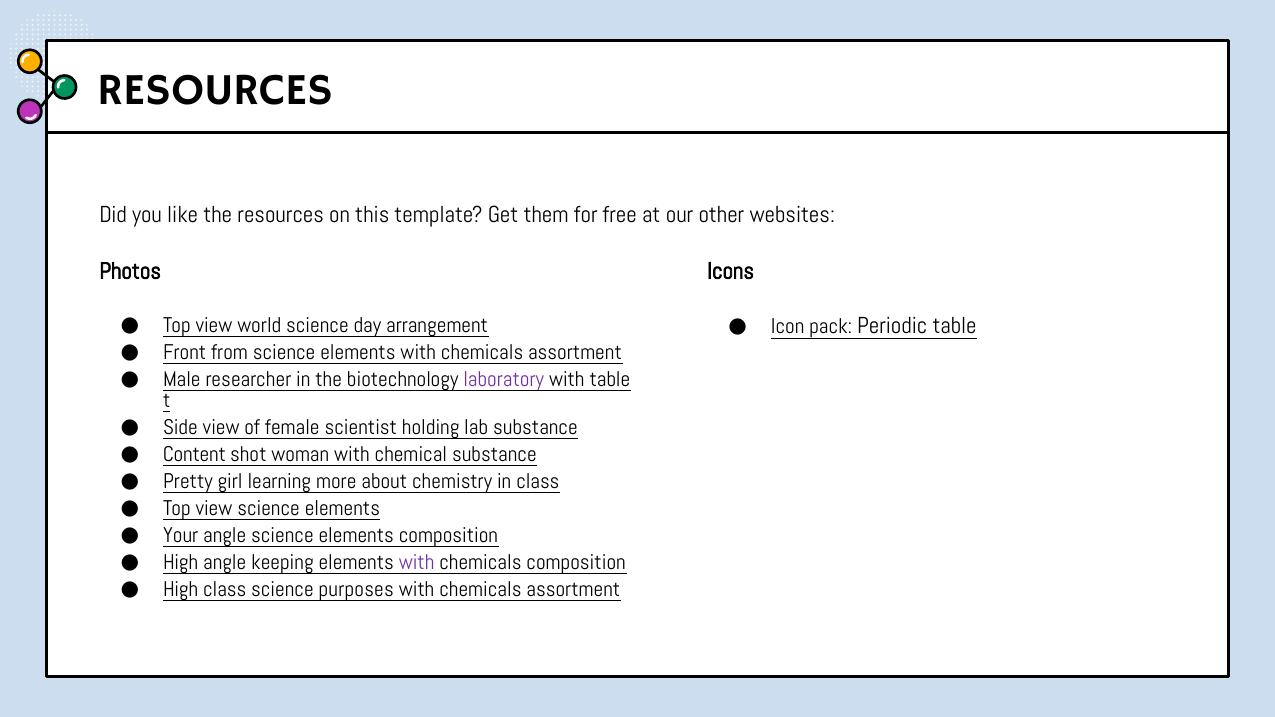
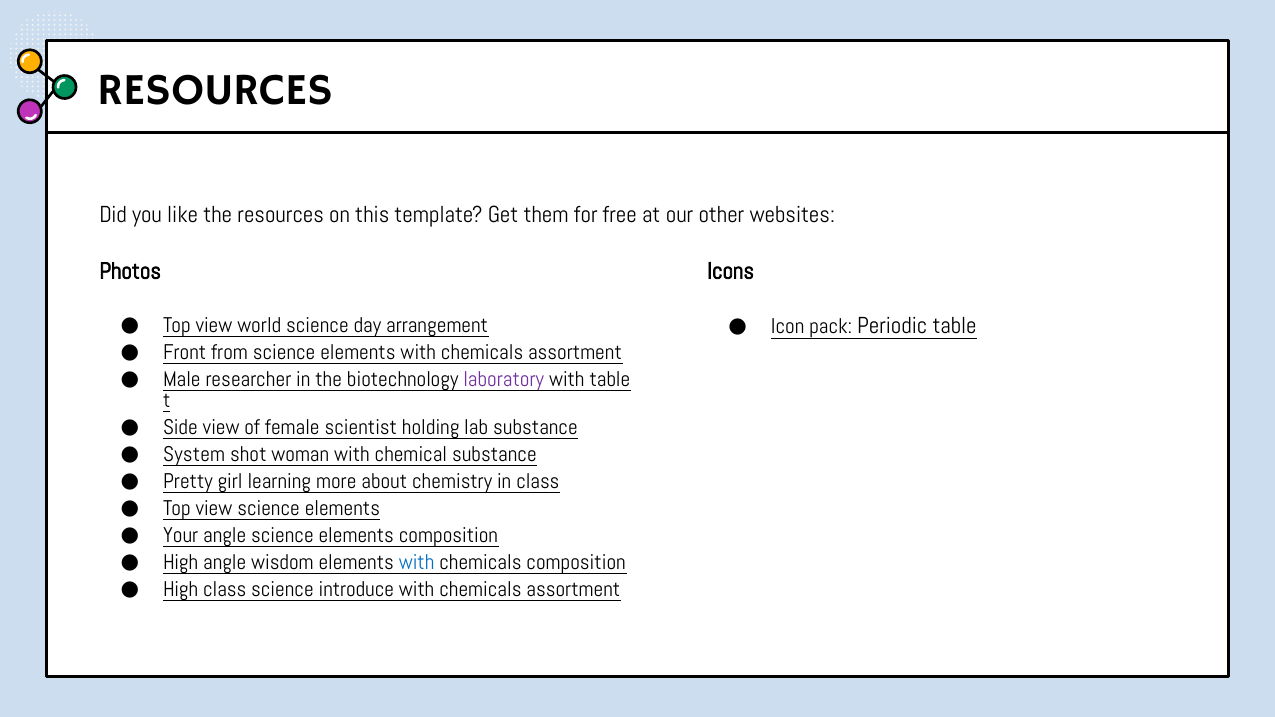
Content: Content -> System (194, 454)
keeping: keeping -> wisdom (282, 562)
with colour: purple -> blue (417, 562)
purposes: purposes -> introduce (356, 589)
